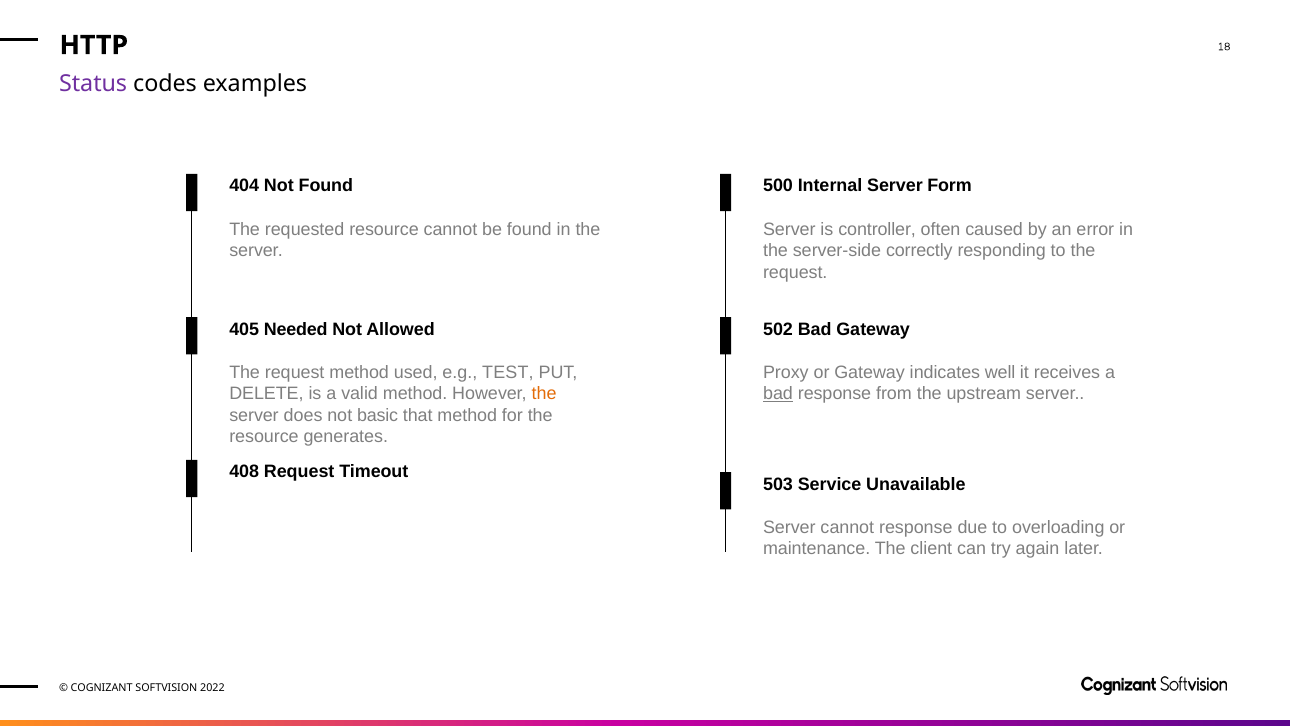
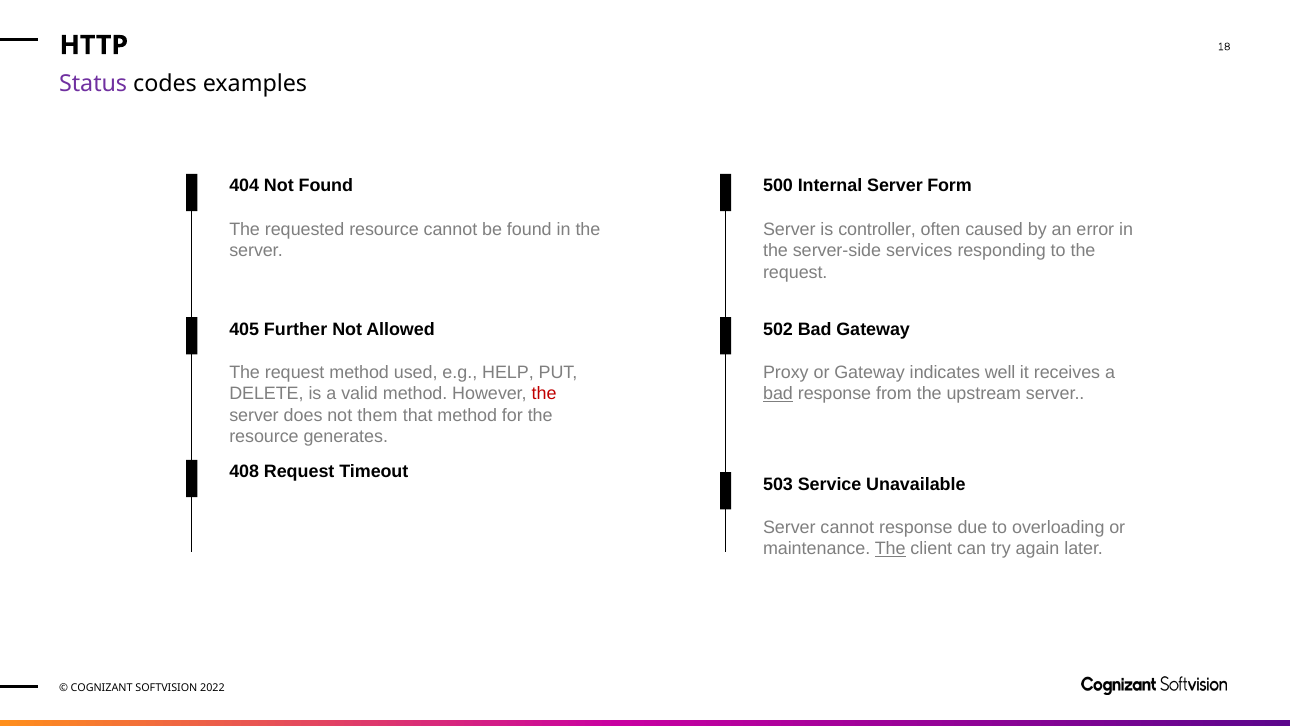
correctly: correctly -> services (919, 251)
Needed: Needed -> Further (296, 329)
TEST: TEST -> HELP (508, 372)
the colour: orange -> red (544, 394)
basic: basic -> them (377, 415)
The underline: none -> present (890, 549)
